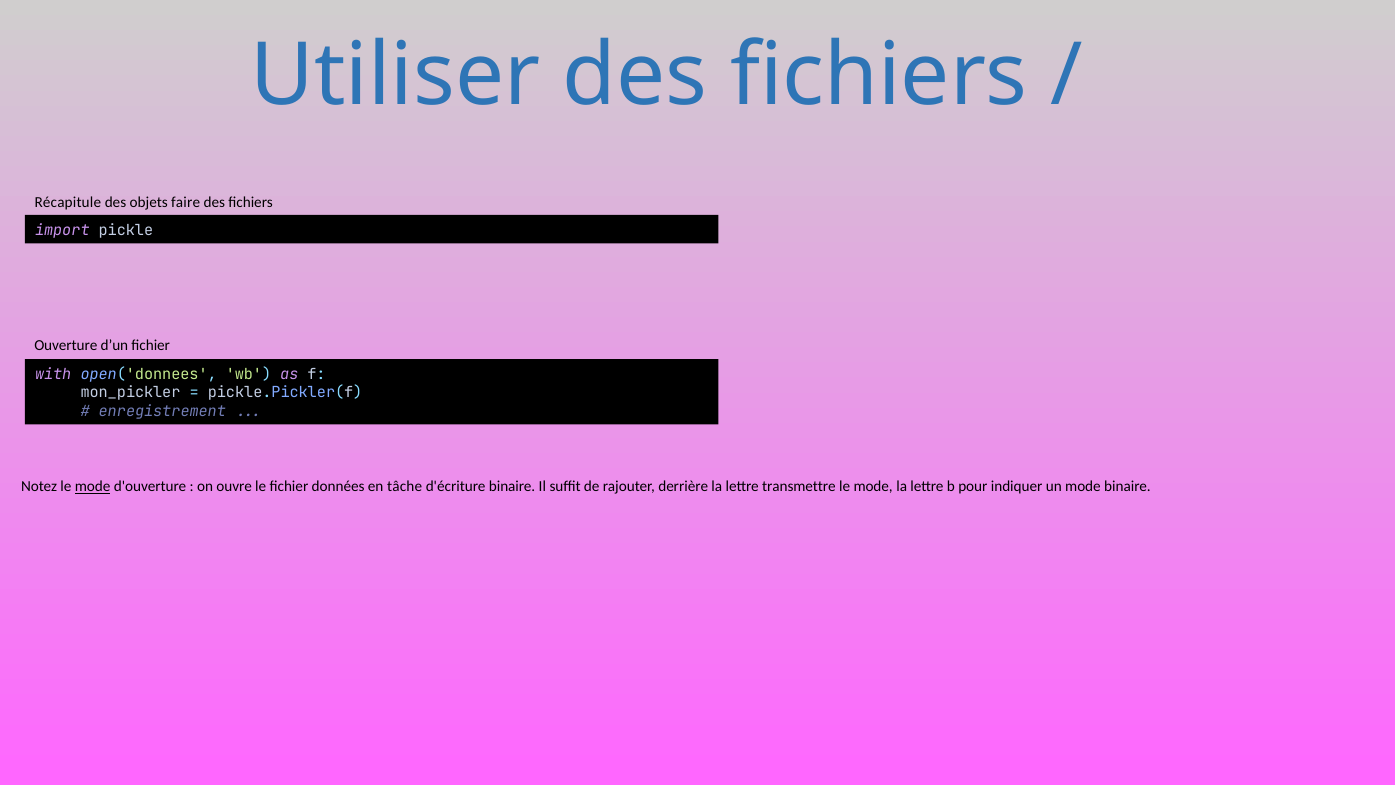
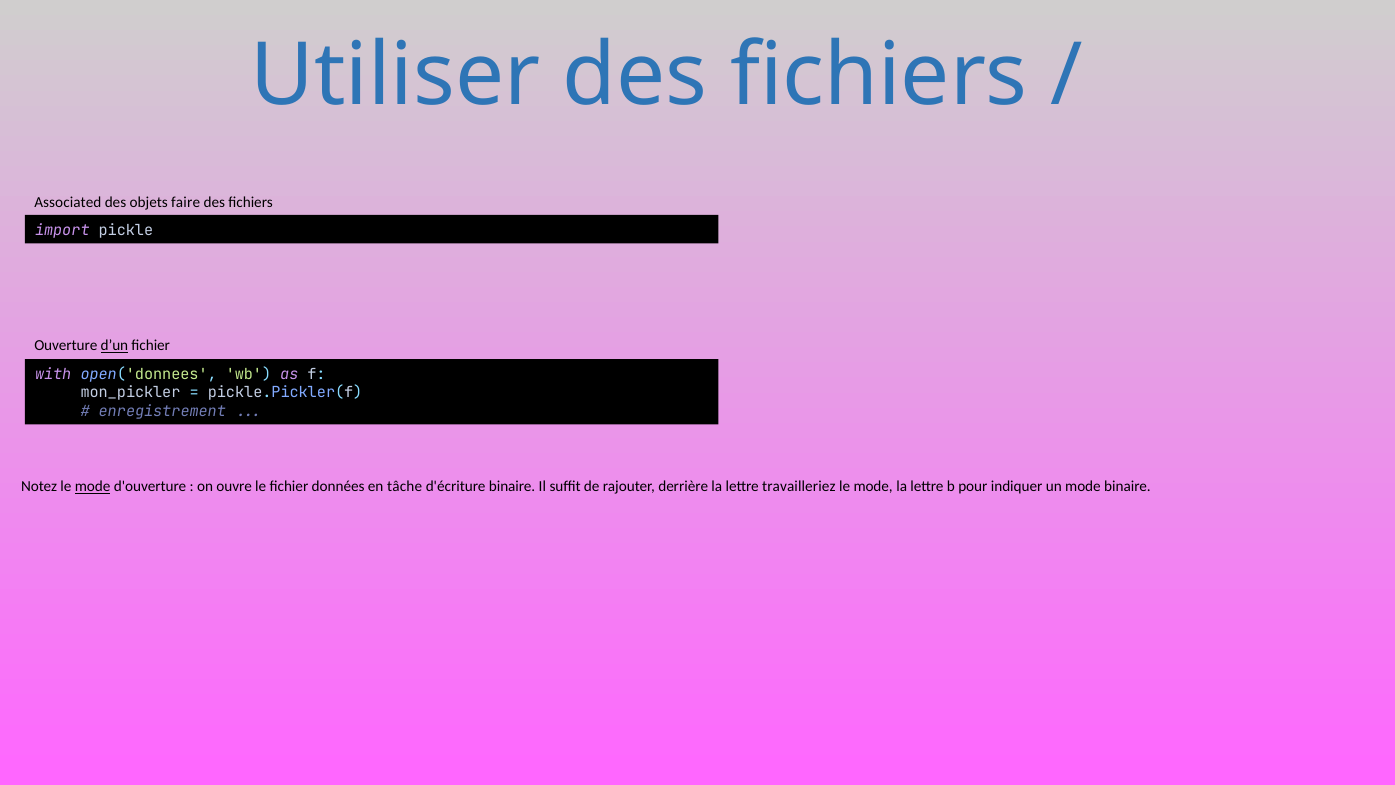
Récapitule: Récapitule -> Associated (68, 202)
d’un underline: none -> present (114, 345)
transmettre: transmettre -> travailleriez (799, 486)
